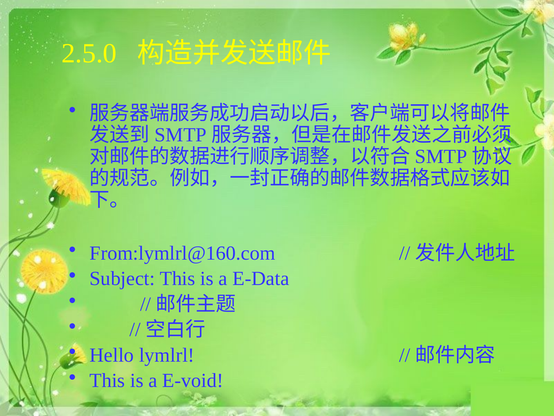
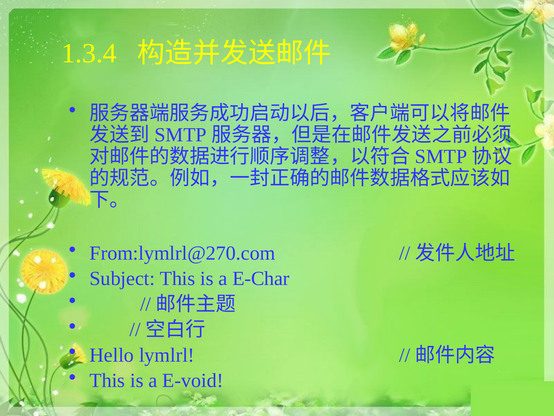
2.5.0: 2.5.0 -> 1.3.4 (89, 53)
From:lymlrl@160.com: From:lymlrl@160.com -> From:lymlrl@270.com (182, 253)
E-Data: E-Data -> E-Char (261, 278)
